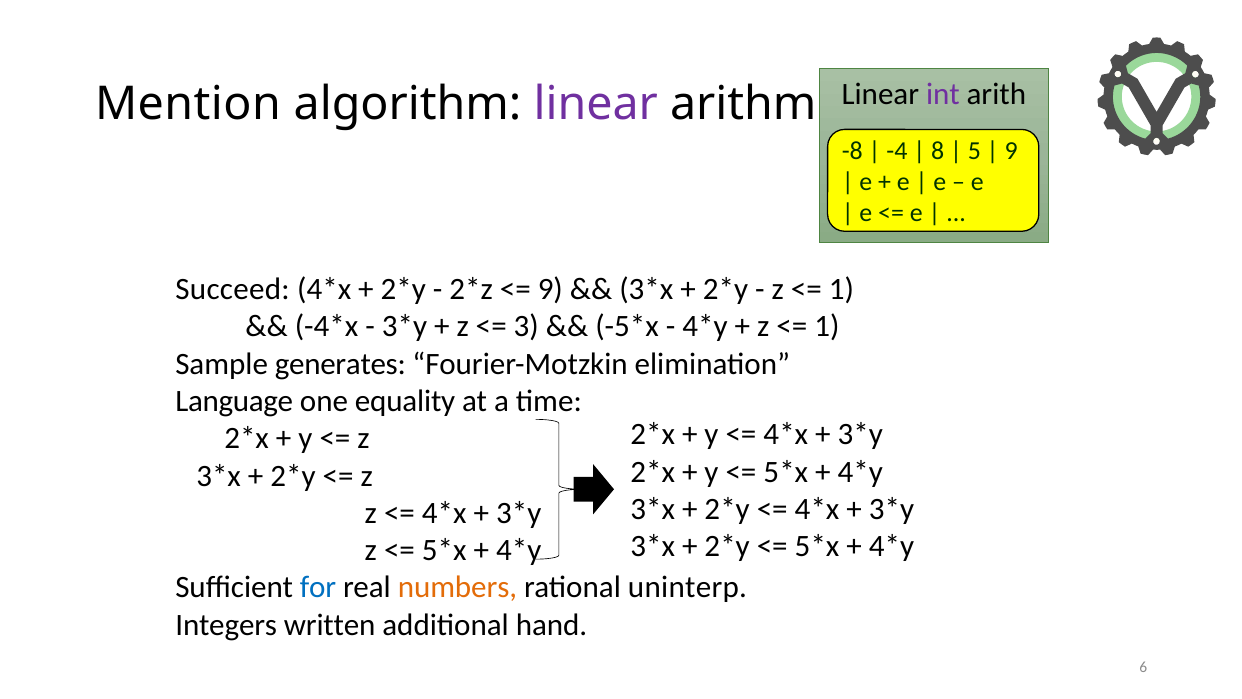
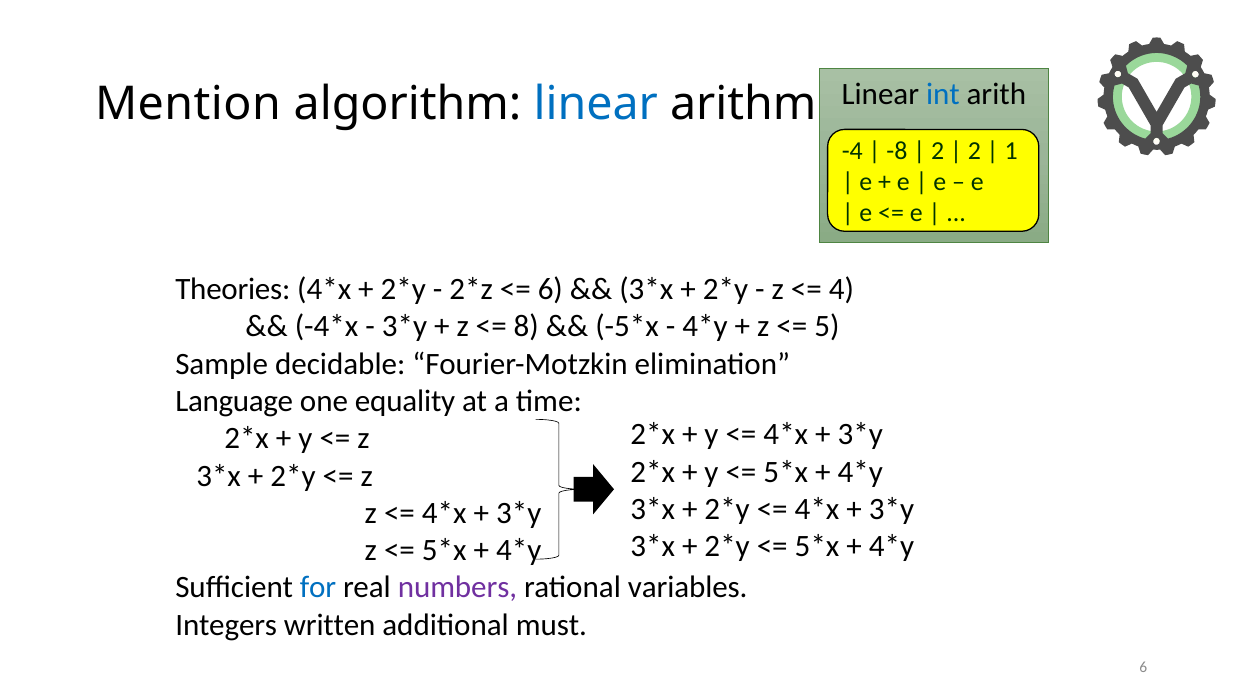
int colour: purple -> blue (943, 94)
linear colour: purple -> blue (596, 104)
-8: -8 -> -4 (852, 151)
-4: -4 -> -8 (897, 151)
8: 8 -> 2 (938, 151)
5: 5 -> 2 (974, 151)
9: 9 -> 1 (1011, 151)
Succeed: Succeed -> Theories (233, 289)
9: 9 -> 6 (550, 289)
1: 1 -> 4 (841, 289)
3: 3 -> 8 (526, 327)
1: 1 -> 5 (827, 327)
generates: generates -> decidable (340, 364)
numbers colour: orange -> purple (457, 587)
uninterp: uninterp -> variables (688, 587)
hand: hand -> must (551, 625)
